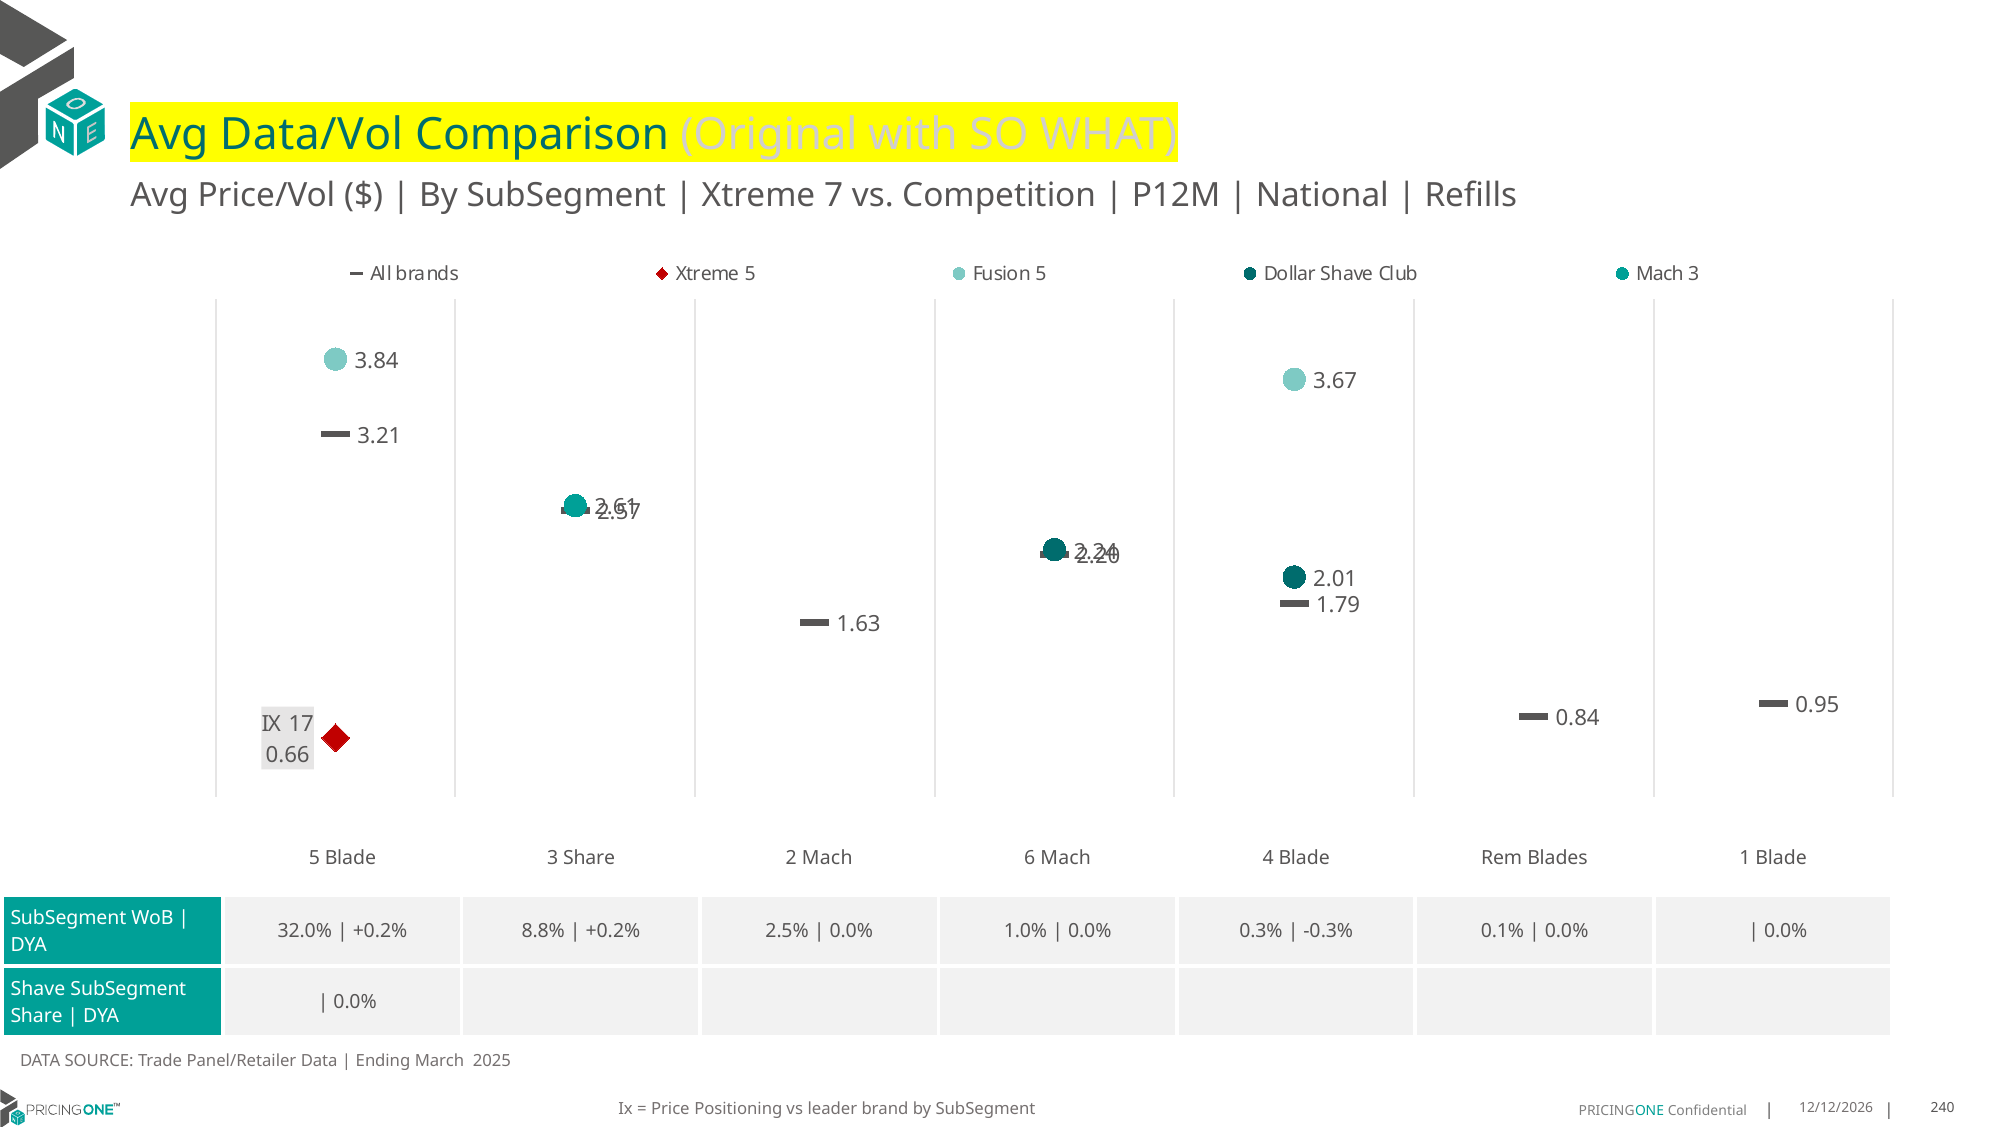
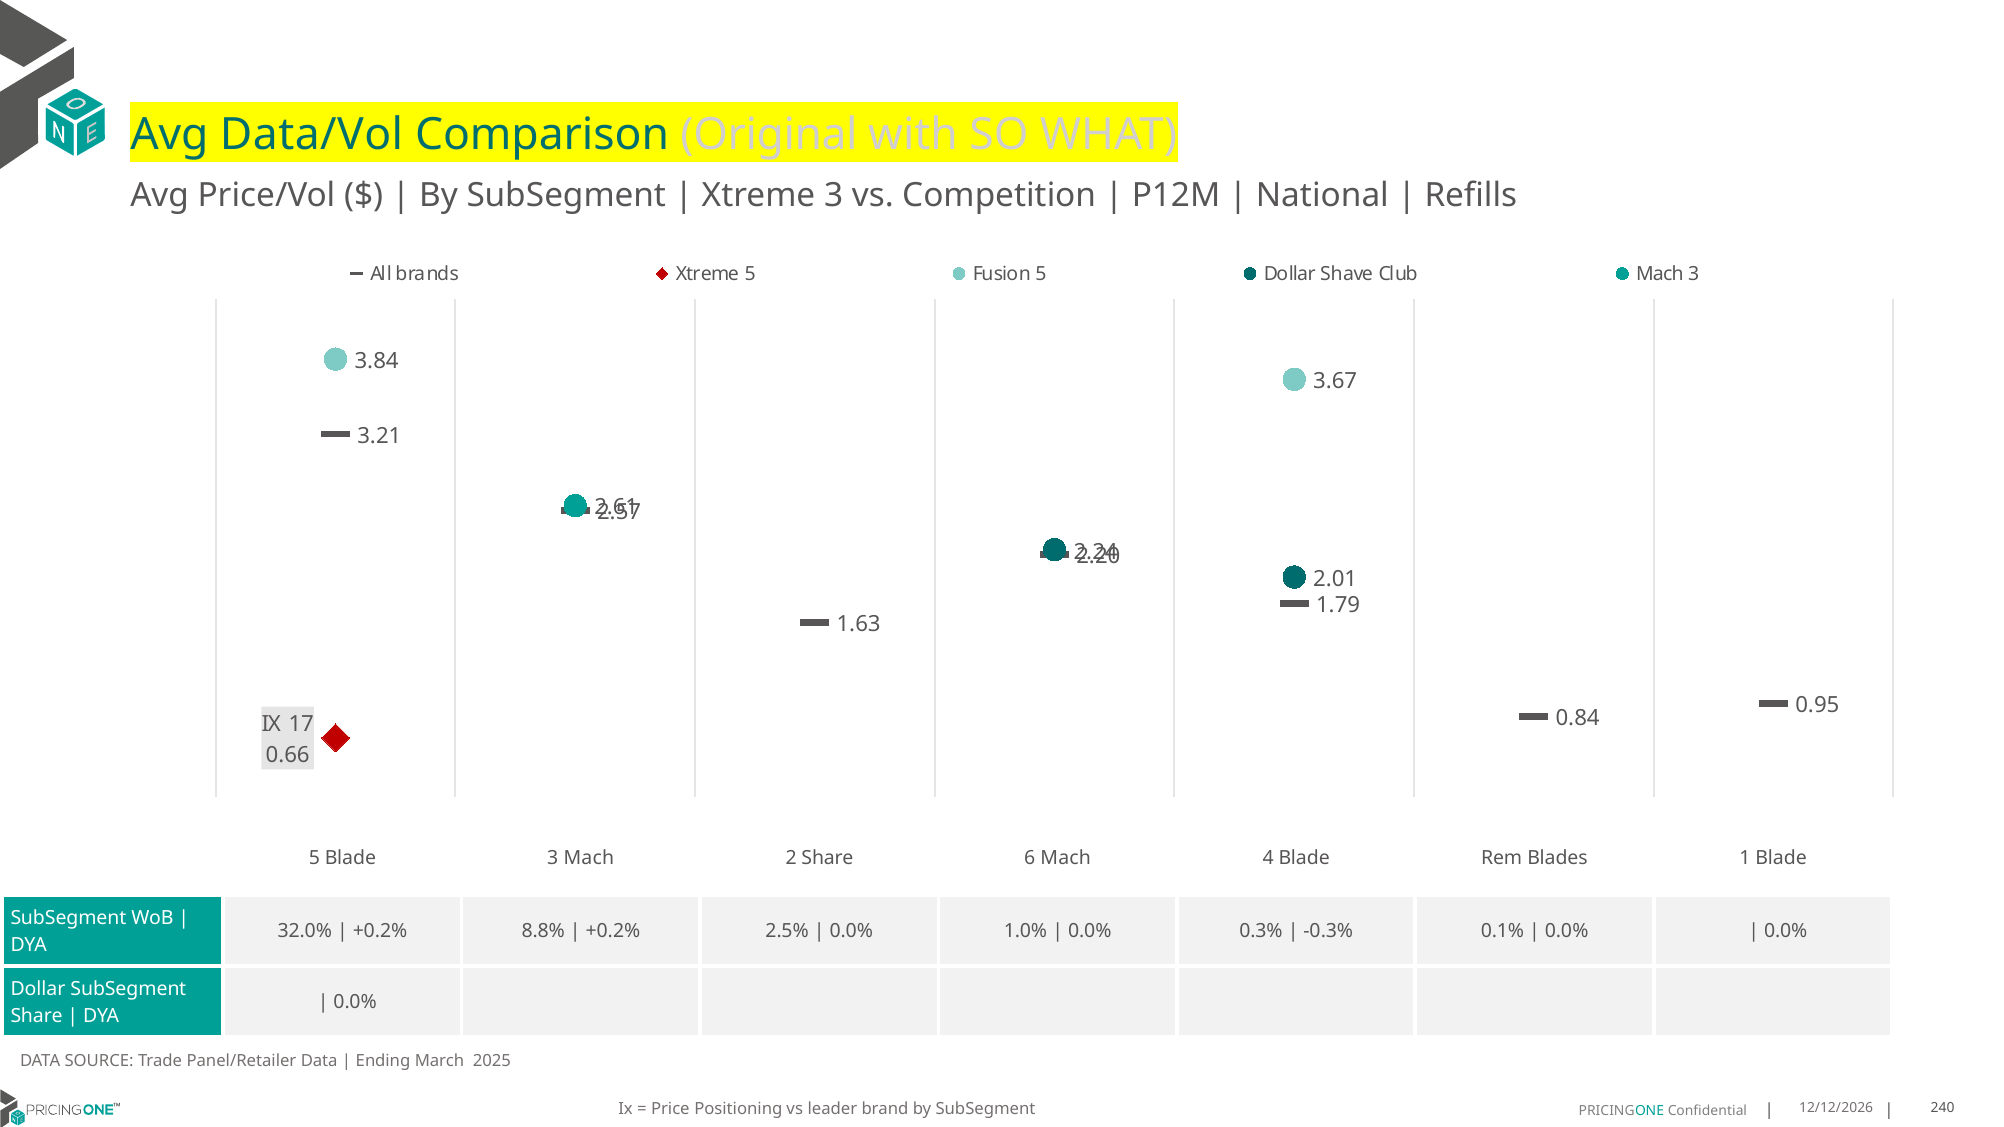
Xtreme 7: 7 -> 3 (834, 195)
3 Share: Share -> Mach (589, 858)
2 Mach: Mach -> Share (827, 858)
Shave: Shave -> Dollar (38, 989)
